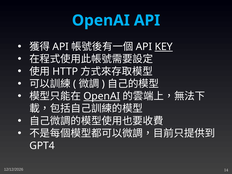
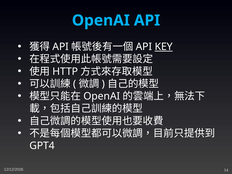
OpenAI underline: present -> none (102, 96)
